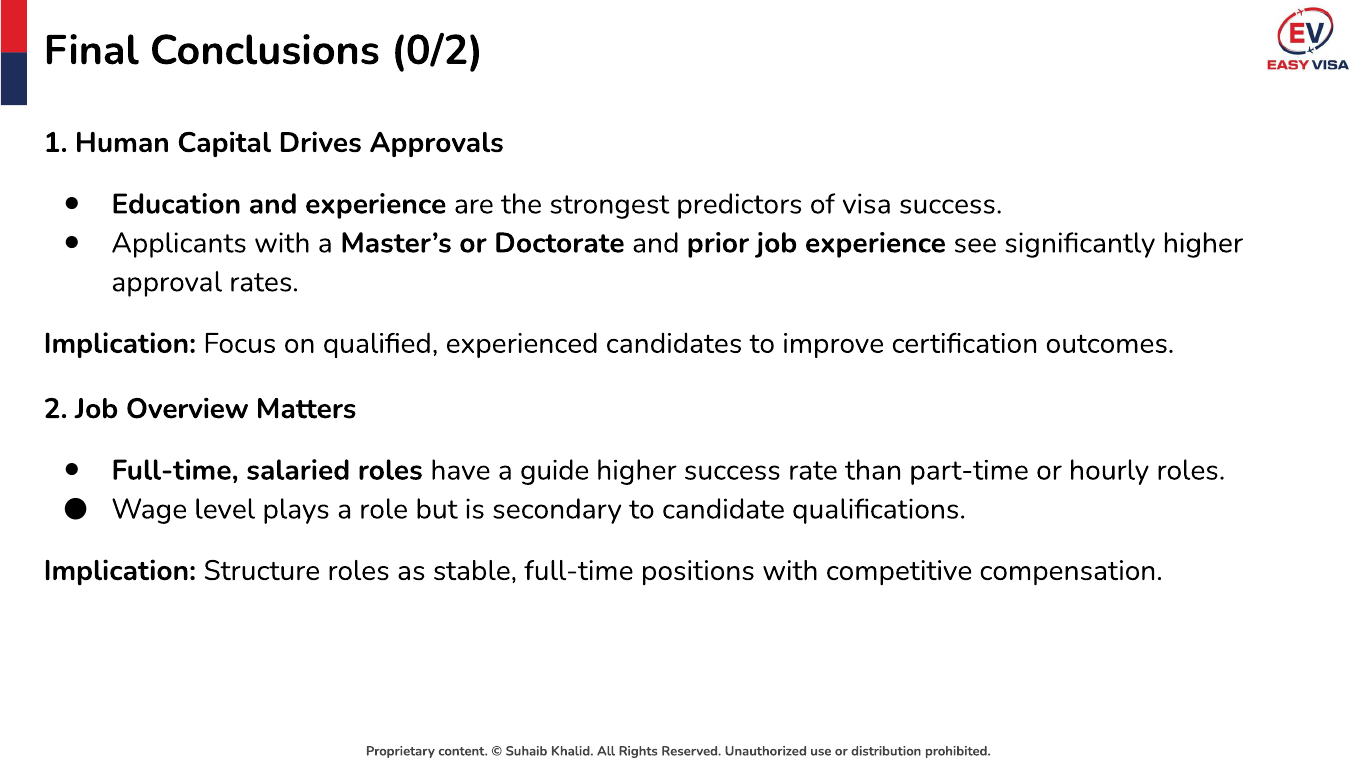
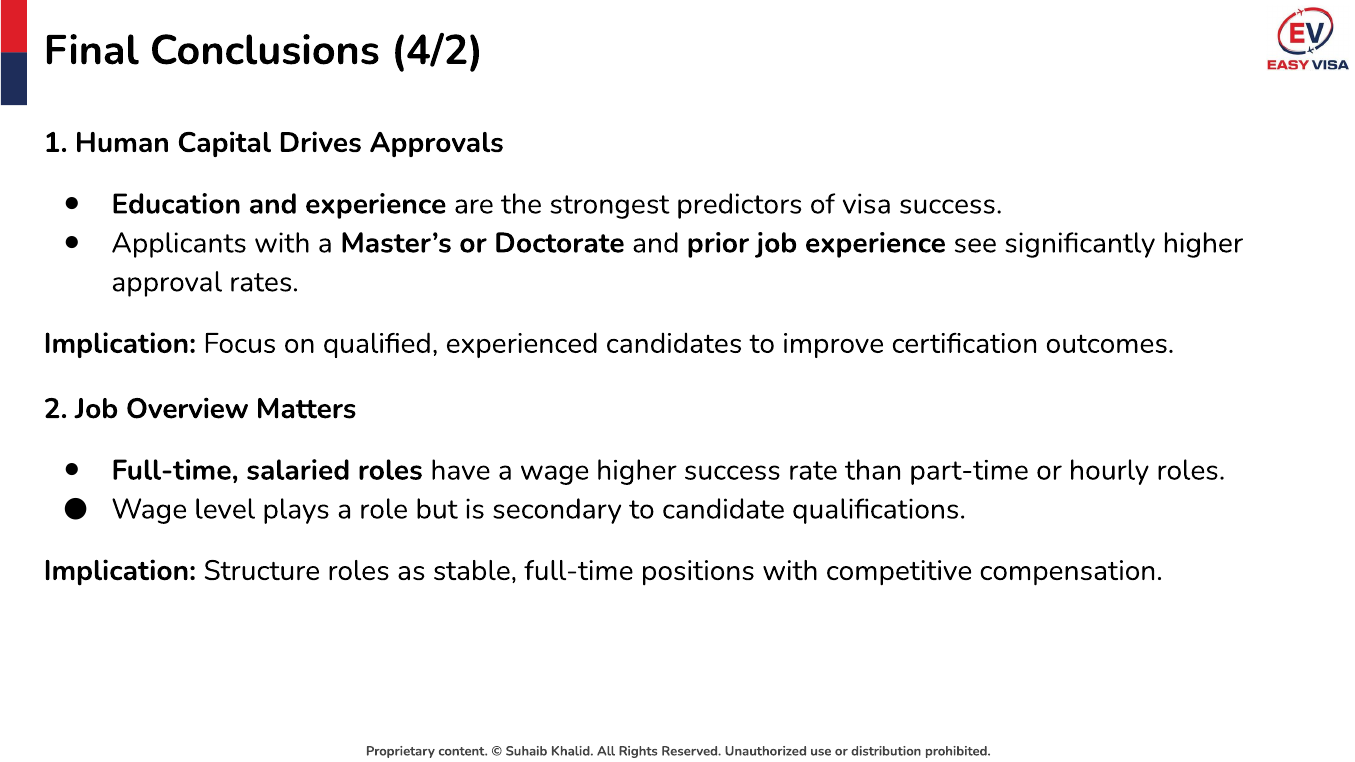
0/2: 0/2 -> 4/2 (437, 50)
a guide: guide -> wage (555, 470)
